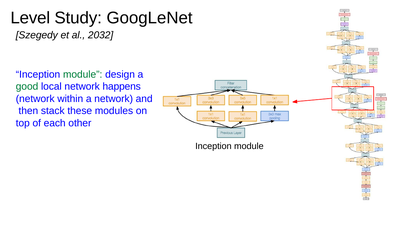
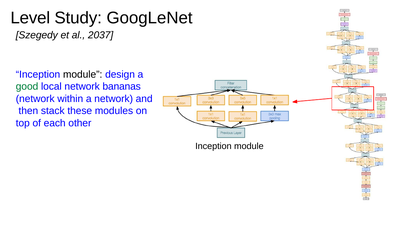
2032: 2032 -> 2037 (101, 35)
module colour: green -> black (83, 74)
happens: happens -> bananas (122, 87)
